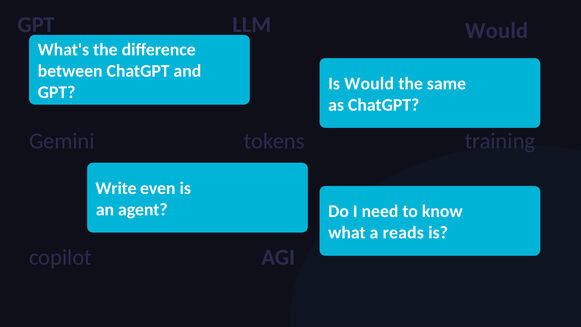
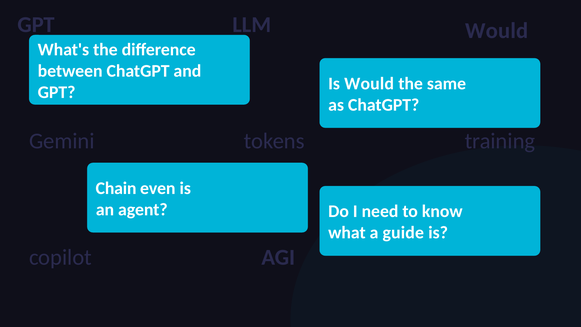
Write: Write -> Chain (116, 188)
reads: reads -> guide (403, 233)
